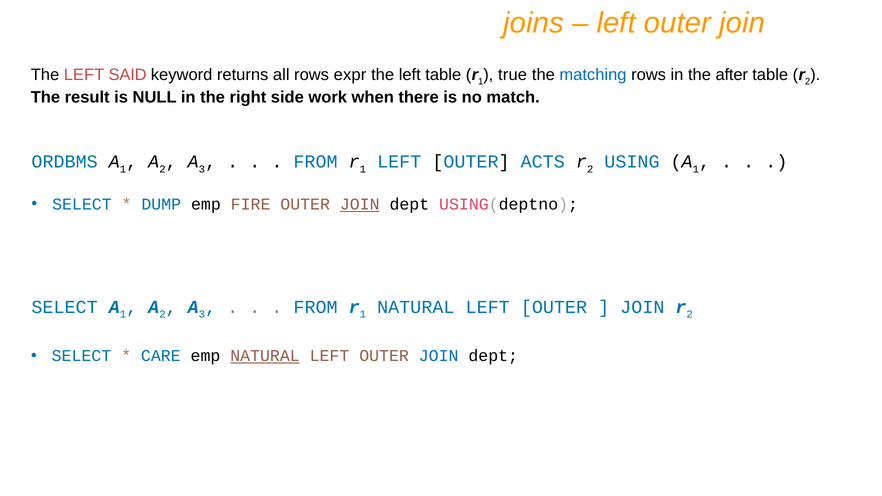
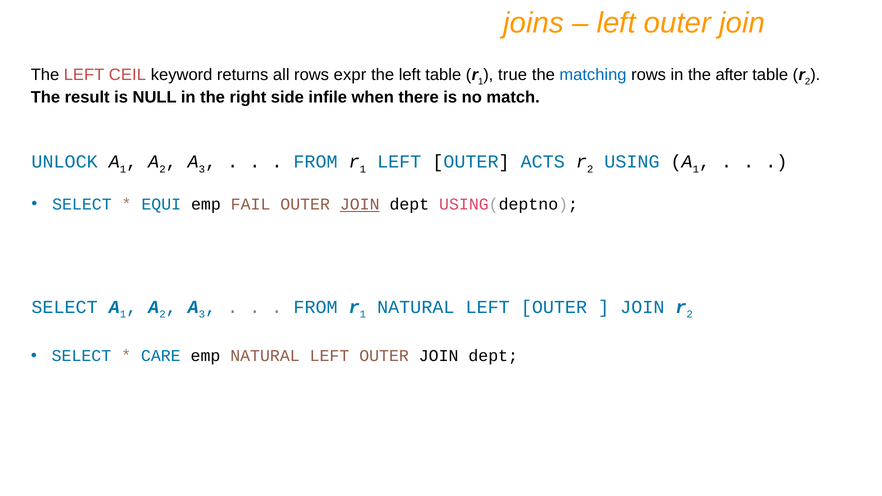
SAID: SAID -> CEIL (127, 75)
work: work -> infile (328, 97)
ORDBMS: ORDBMS -> UNLOCK (65, 162)
DUMP: DUMP -> EQUI (161, 204)
FIRE: FIRE -> FAIL (251, 204)
NATURAL underline: present -> none (265, 356)
JOIN colour: blue -> black (439, 356)
